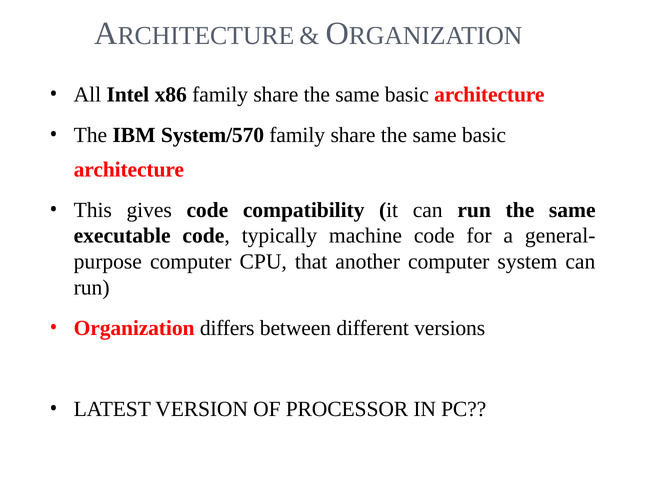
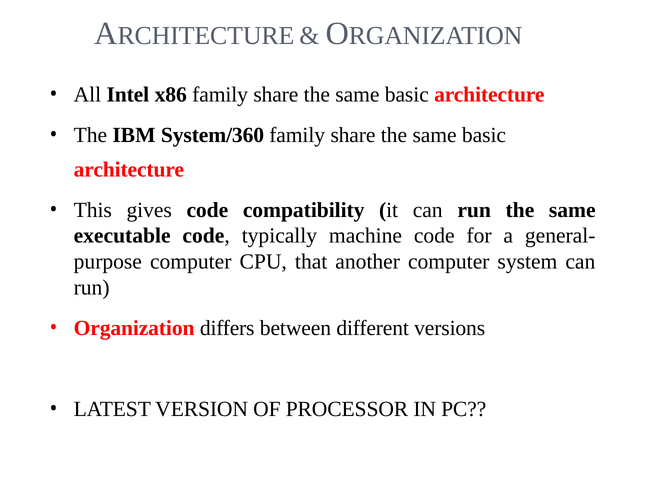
System/570: System/570 -> System/360 (213, 135)
